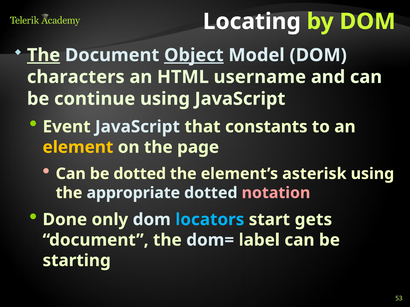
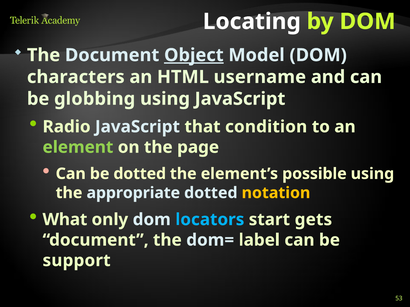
The underline: present -> none (44, 55)
continue: continue -> globbing (95, 99)
Event: Event -> Radio (67, 127)
constants: constants -> condition (266, 127)
element colour: yellow -> light green (78, 147)
asterisk: asterisk -> possible (314, 174)
notation colour: pink -> yellow (276, 193)
Done: Done -> What (65, 220)
starting: starting -> support (77, 261)
